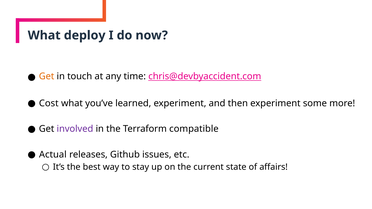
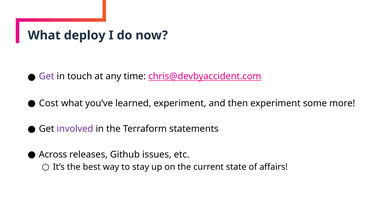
Get colour: orange -> purple (47, 76)
compatible: compatible -> statements (194, 129)
Actual: Actual -> Across (53, 155)
